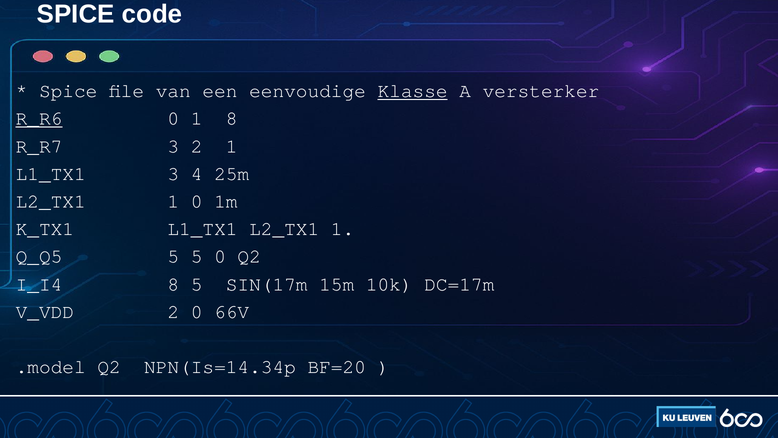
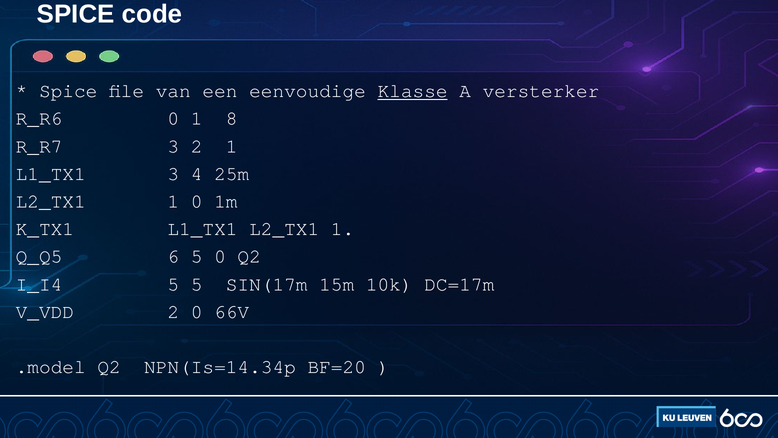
R_R6 underline: present -> none (39, 118)
Q_Q5 5: 5 -> 6 (173, 256)
I_I4 8: 8 -> 5 (173, 284)
